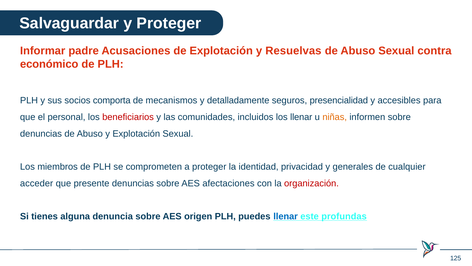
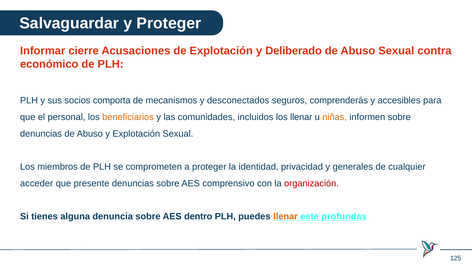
padre: padre -> cierre (84, 51)
Resuelvas: Resuelvas -> Deliberado (294, 51)
detalladamente: detalladamente -> desconectados (238, 100)
presencialidad: presencialidad -> comprenderás (339, 100)
beneficiarios colour: red -> orange (128, 117)
afectaciones: afectaciones -> comprensivo (228, 183)
origen: origen -> dentro (198, 216)
llenar colour: blue -> orange (286, 216)
